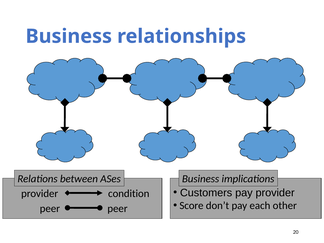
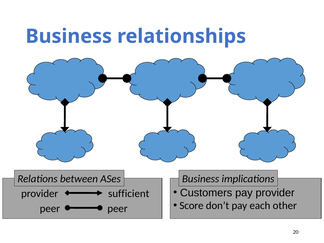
condition: condition -> sufficient (129, 194)
